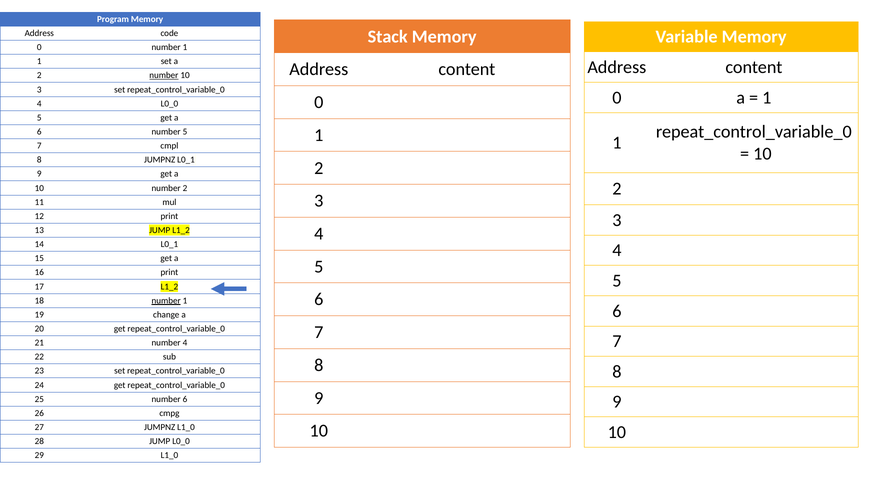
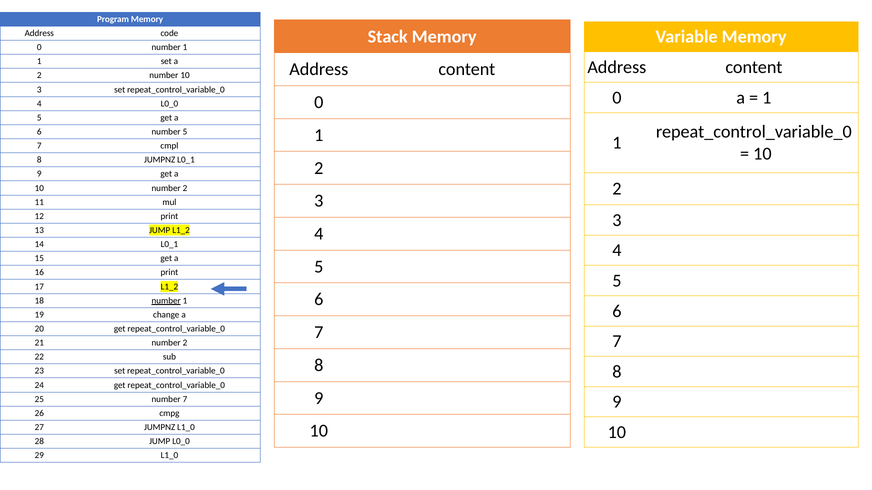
number underline: present -> none (164, 76)
21 number 4: 4 -> 2 (185, 343)
number 6: 6 -> 7 (185, 399)
